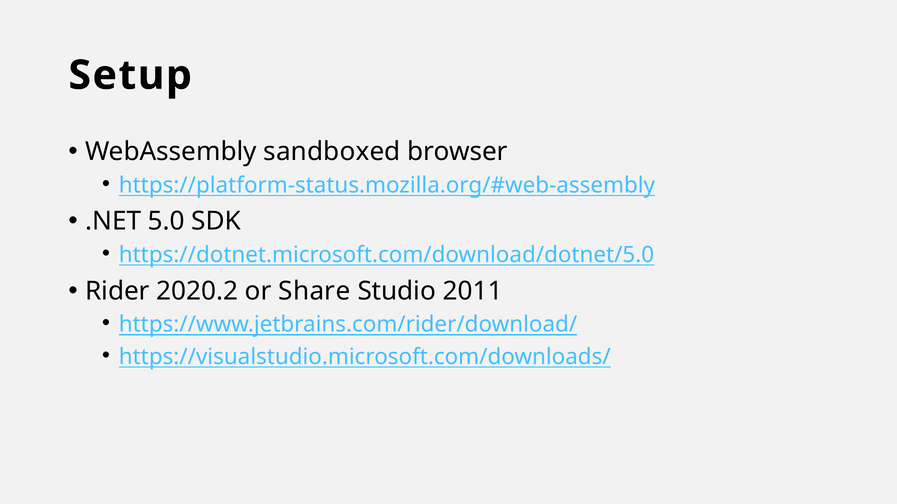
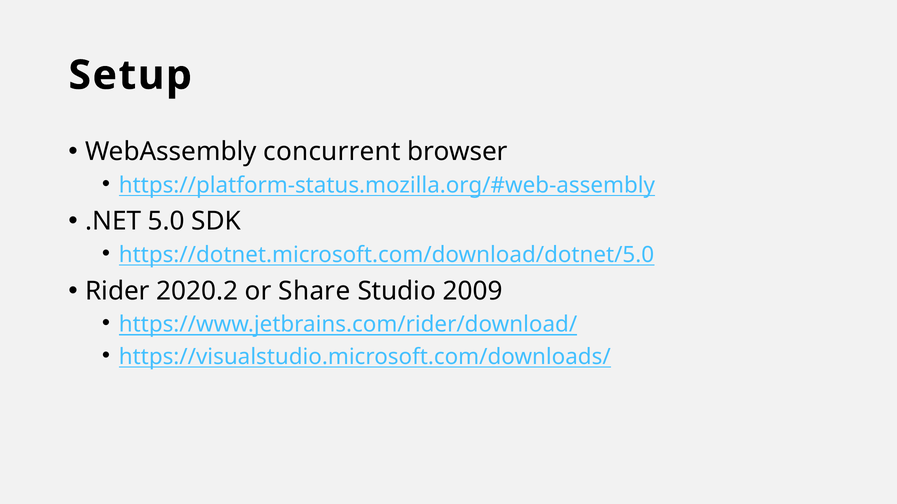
sandboxed: sandboxed -> concurrent (332, 152)
2011: 2011 -> 2009 (473, 291)
